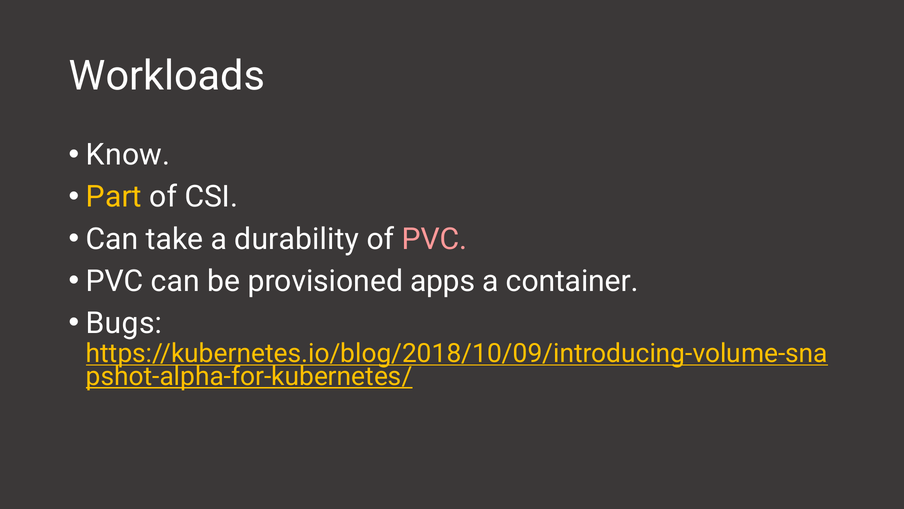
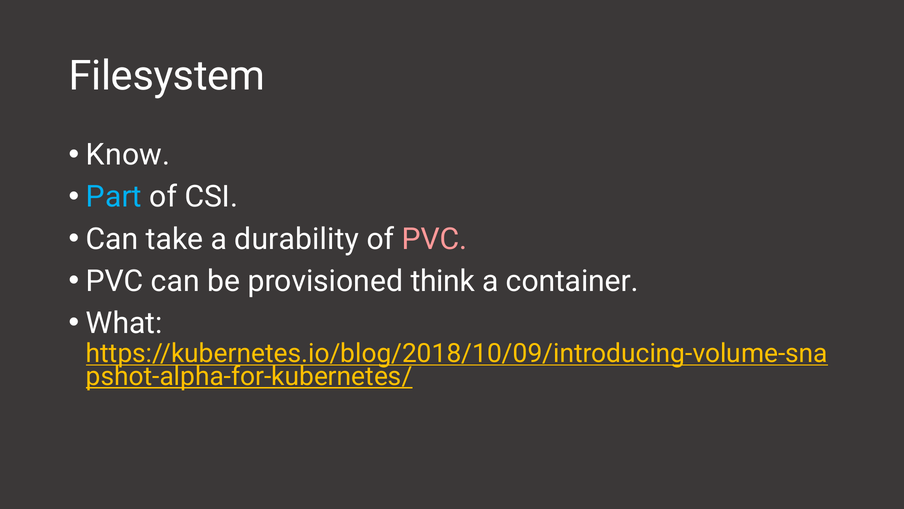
Workloads: Workloads -> Filesystem (167, 76)
Part colour: yellow -> light blue (114, 197)
apps: apps -> think (443, 281)
Bugs: Bugs -> What (124, 323)
